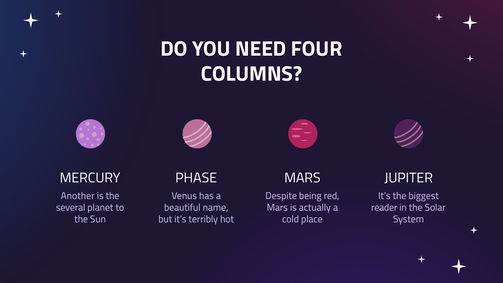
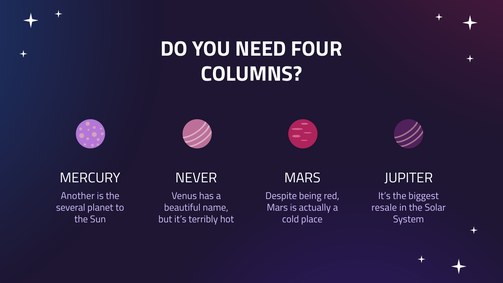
PHASE: PHASE -> NEVER (196, 178)
reader: reader -> resale (384, 208)
